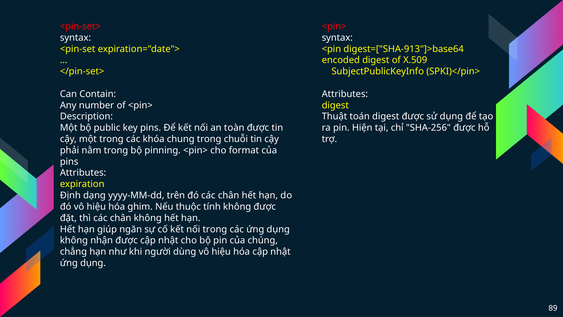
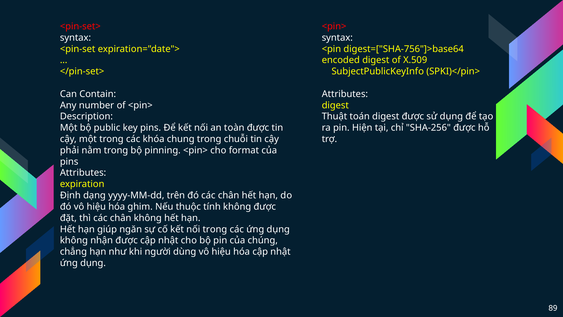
digest=["SHA-913"]>base64: digest=["SHA-913"]>base64 -> digest=["SHA-756"]>base64 (404, 49)
